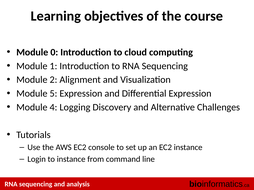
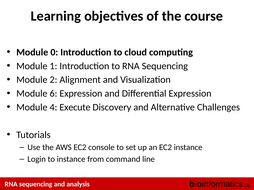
5: 5 -> 6 (53, 94)
Logging: Logging -> Execute (75, 108)
